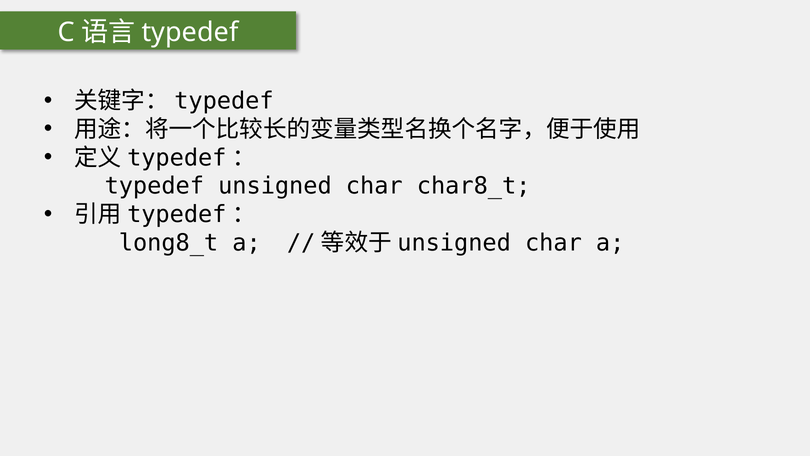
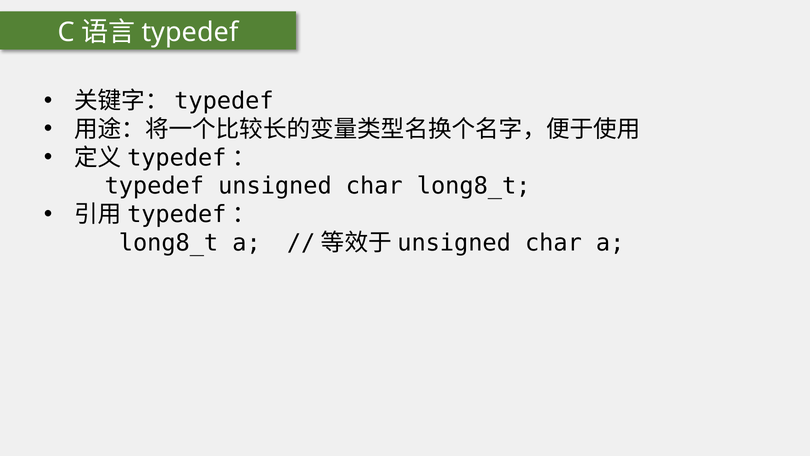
char char8_t: char8_t -> long8_t (474, 186)
